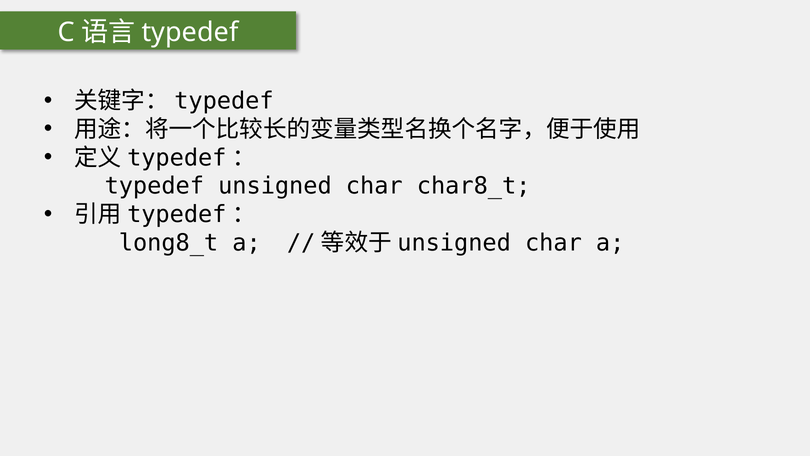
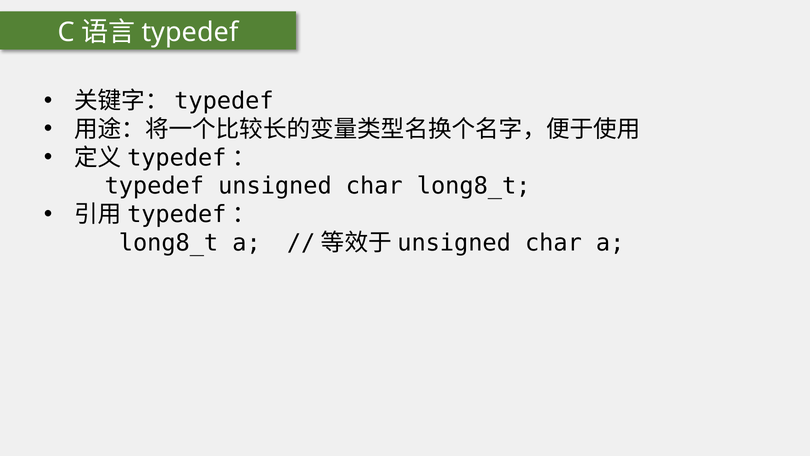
char char8_t: char8_t -> long8_t (474, 186)
